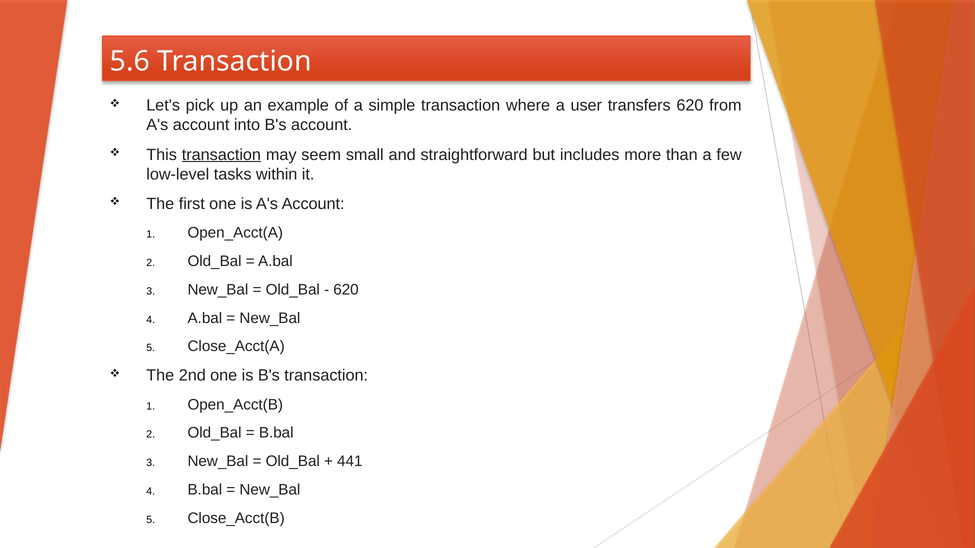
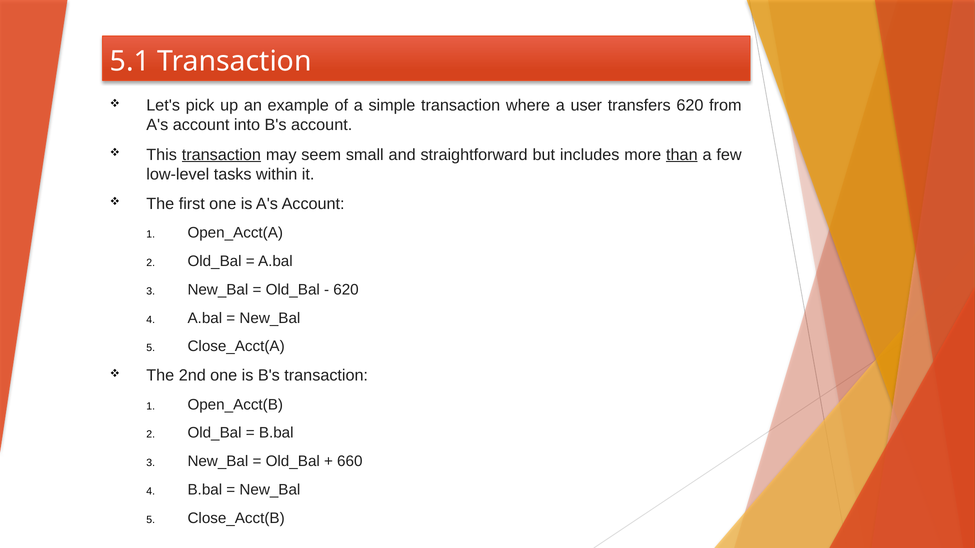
5.6: 5.6 -> 5.1 (130, 62)
than underline: none -> present (682, 155)
441: 441 -> 660 (350, 462)
